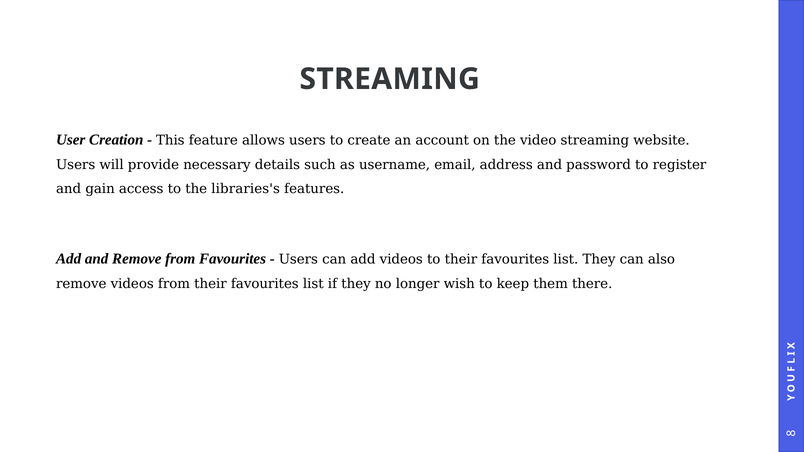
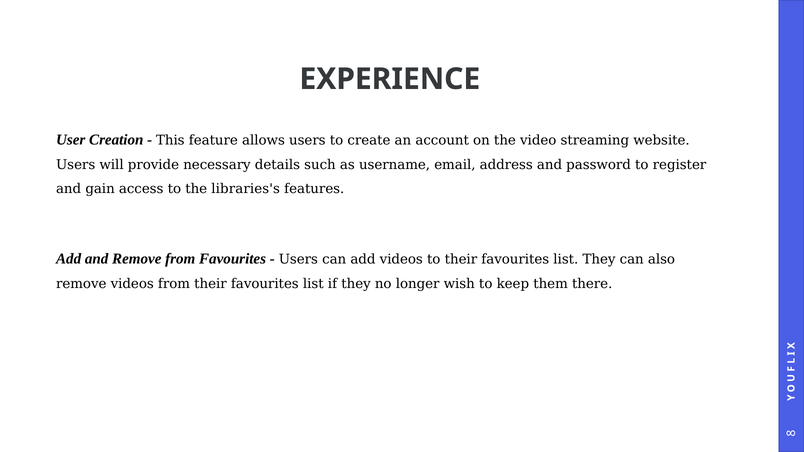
STREAMING: STREAMING -> EXPERIENCE (390, 79)
